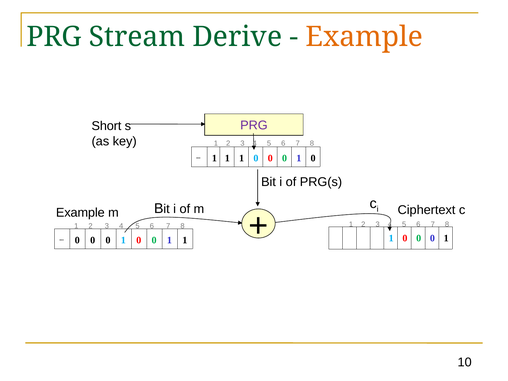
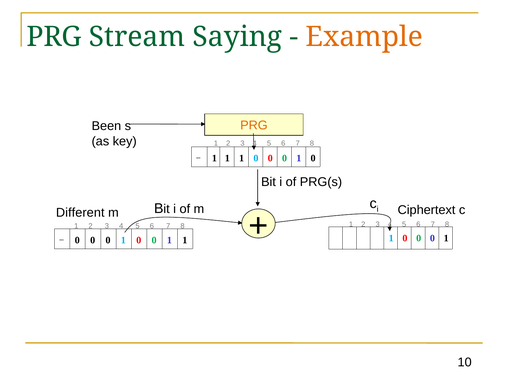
Derive: Derive -> Saying (237, 37)
PRG colour: purple -> orange (254, 125)
Short: Short -> Been (106, 126)
Example: Example -> Different (80, 213)
